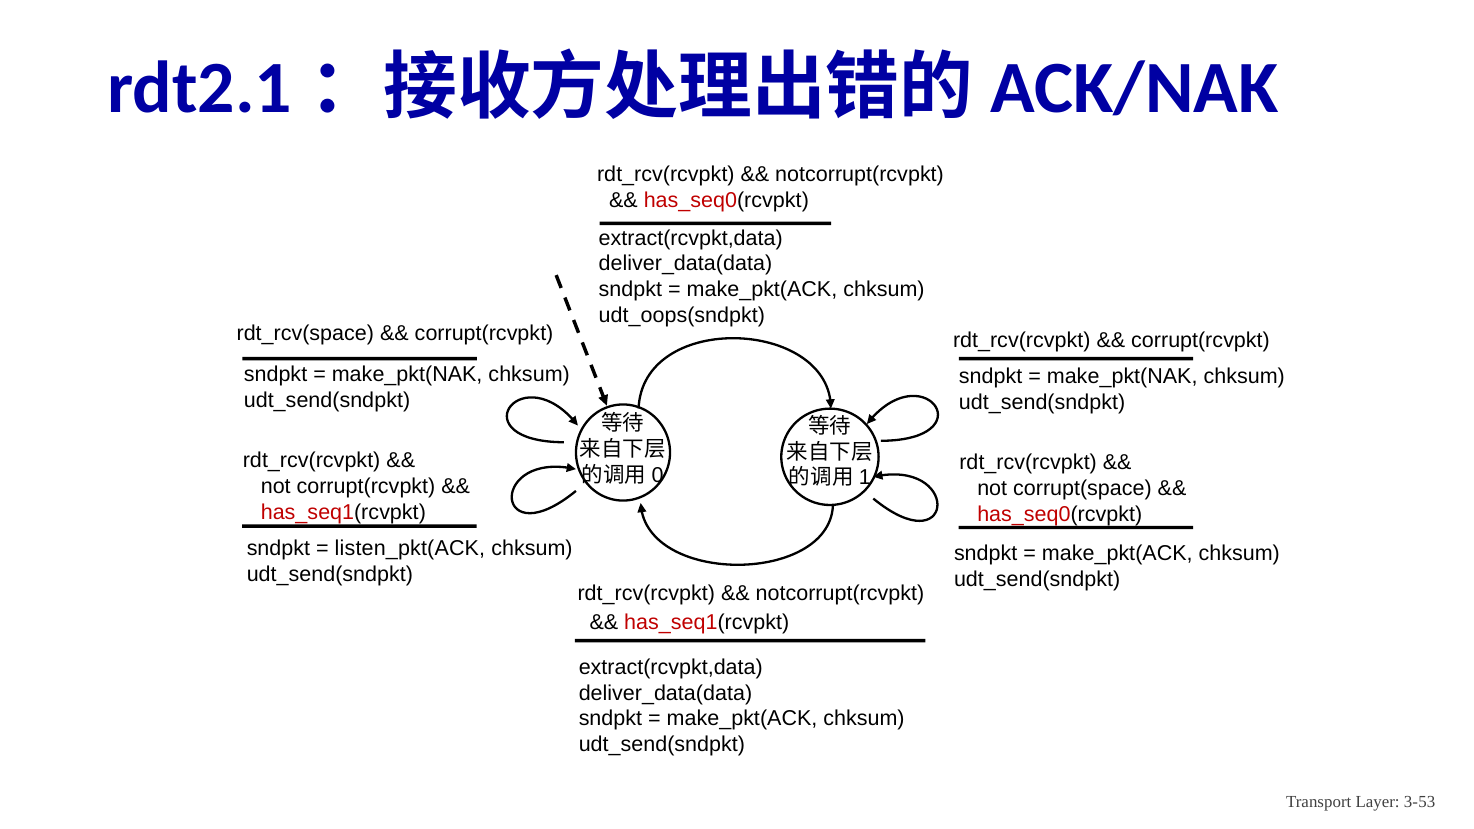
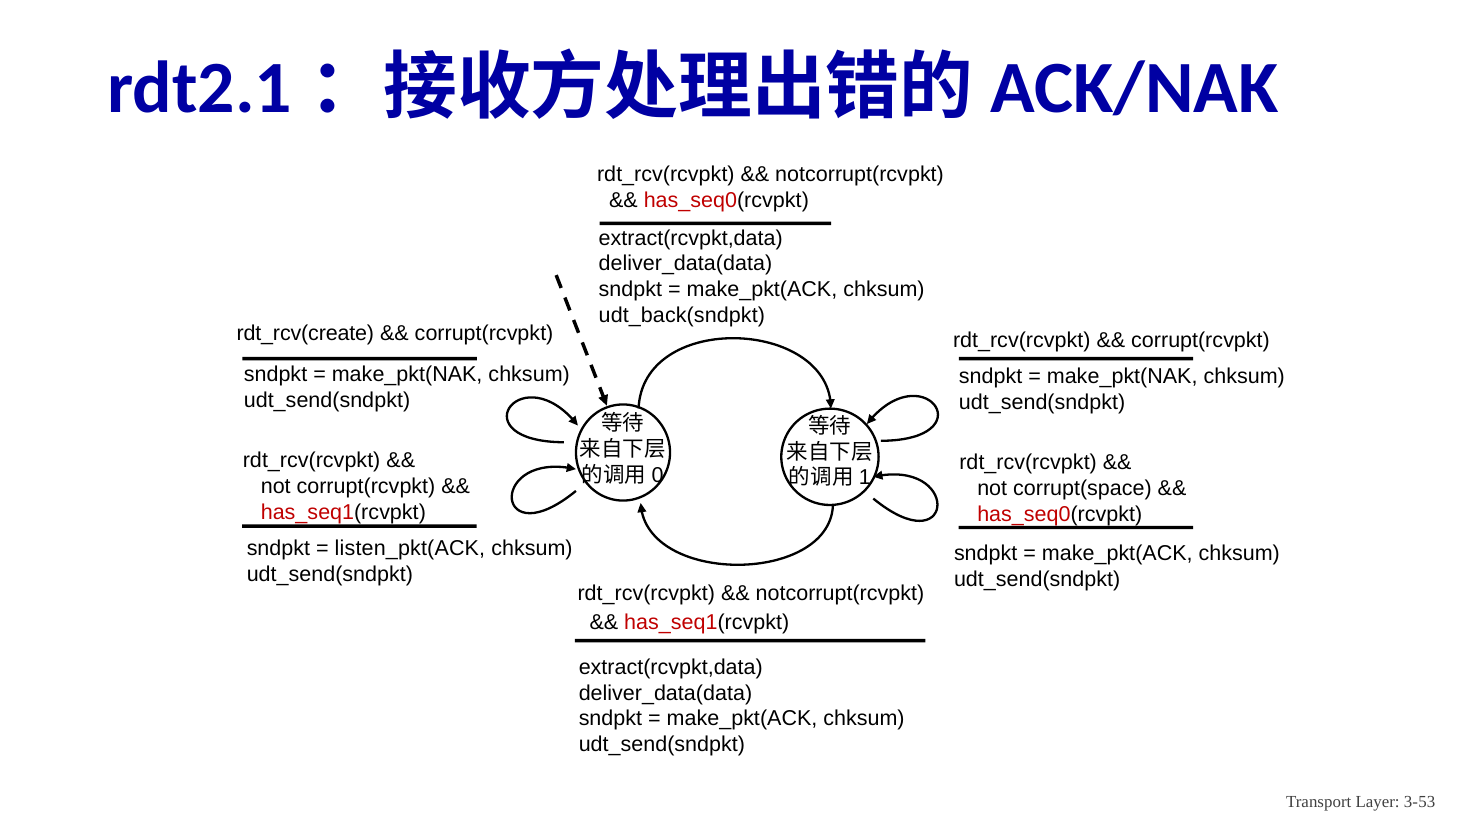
udt_oops(sndpkt: udt_oops(sndpkt -> udt_back(sndpkt (682, 315)
rdt_rcv(space: rdt_rcv(space -> rdt_rcv(create (305, 333)
